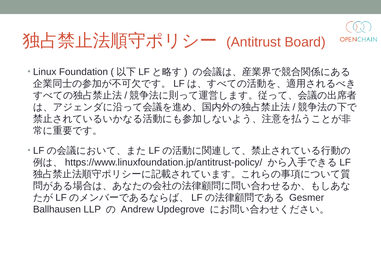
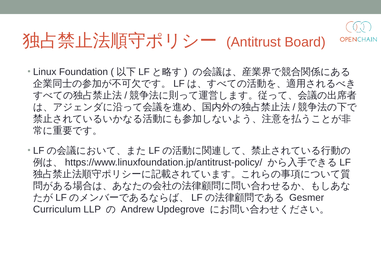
Ballhausen: Ballhausen -> Curriculum (57, 209)
